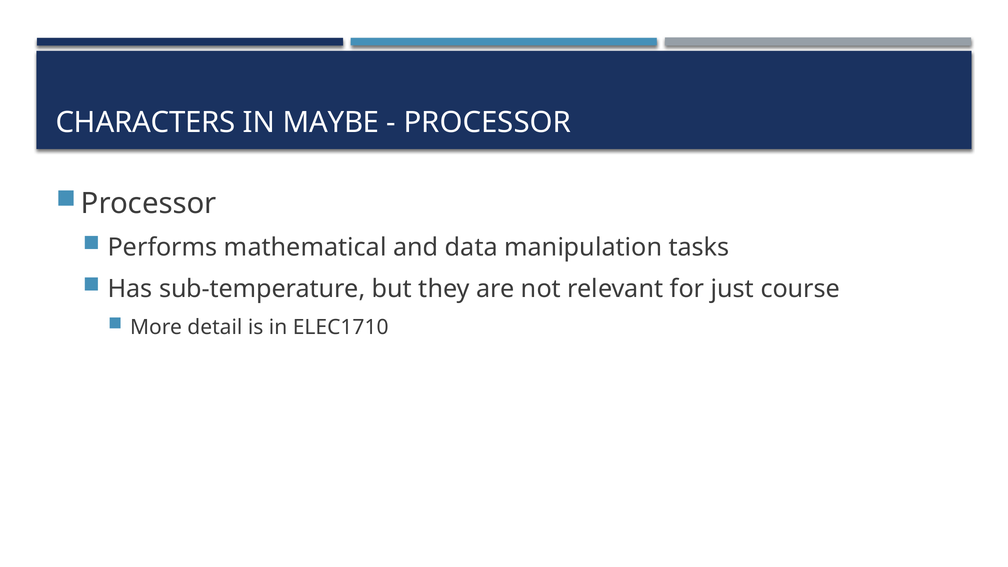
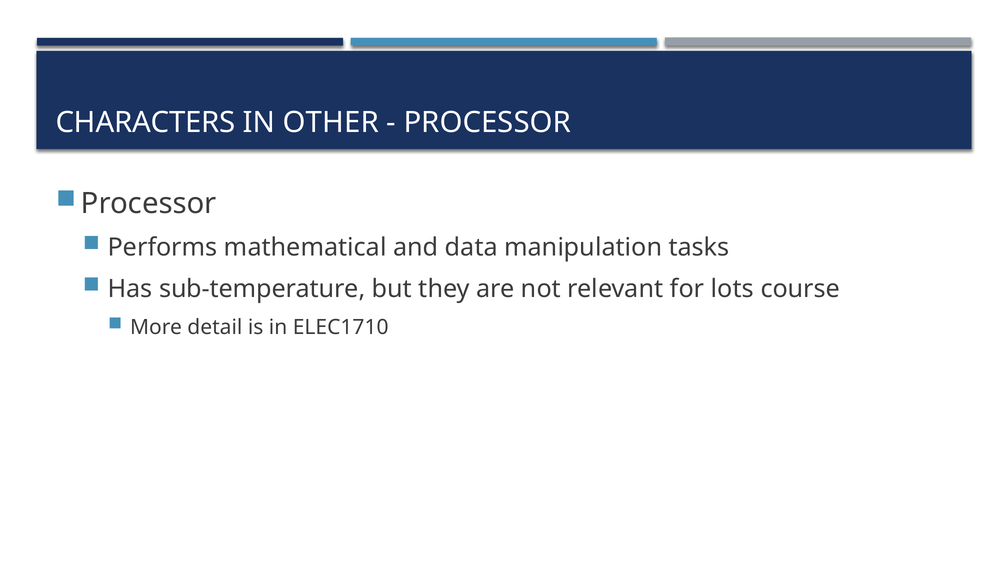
MAYBE: MAYBE -> OTHER (331, 122)
just: just -> lots (732, 289)
